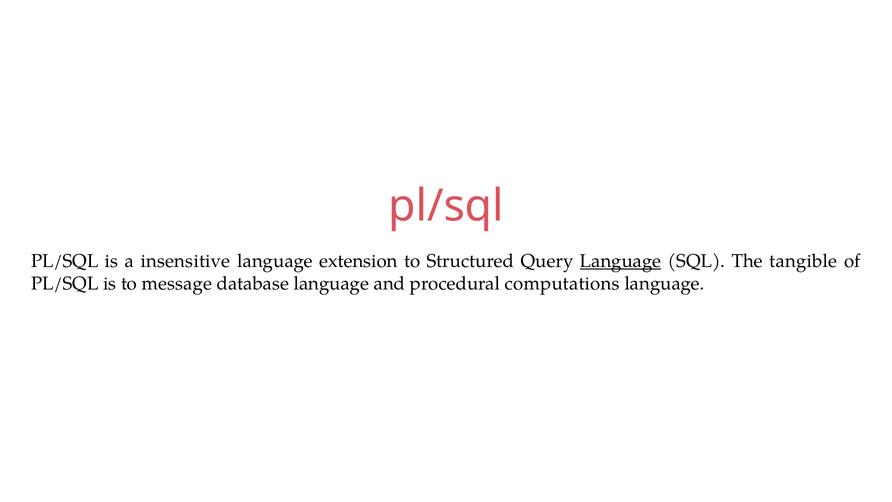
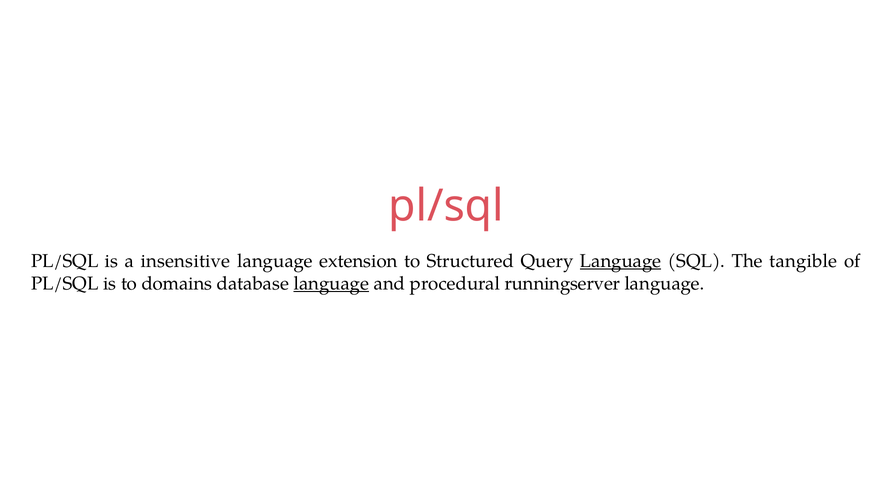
message: message -> domains (177, 283)
language underline: none -> present (331, 283)
computations: computations -> runningserver (562, 283)
